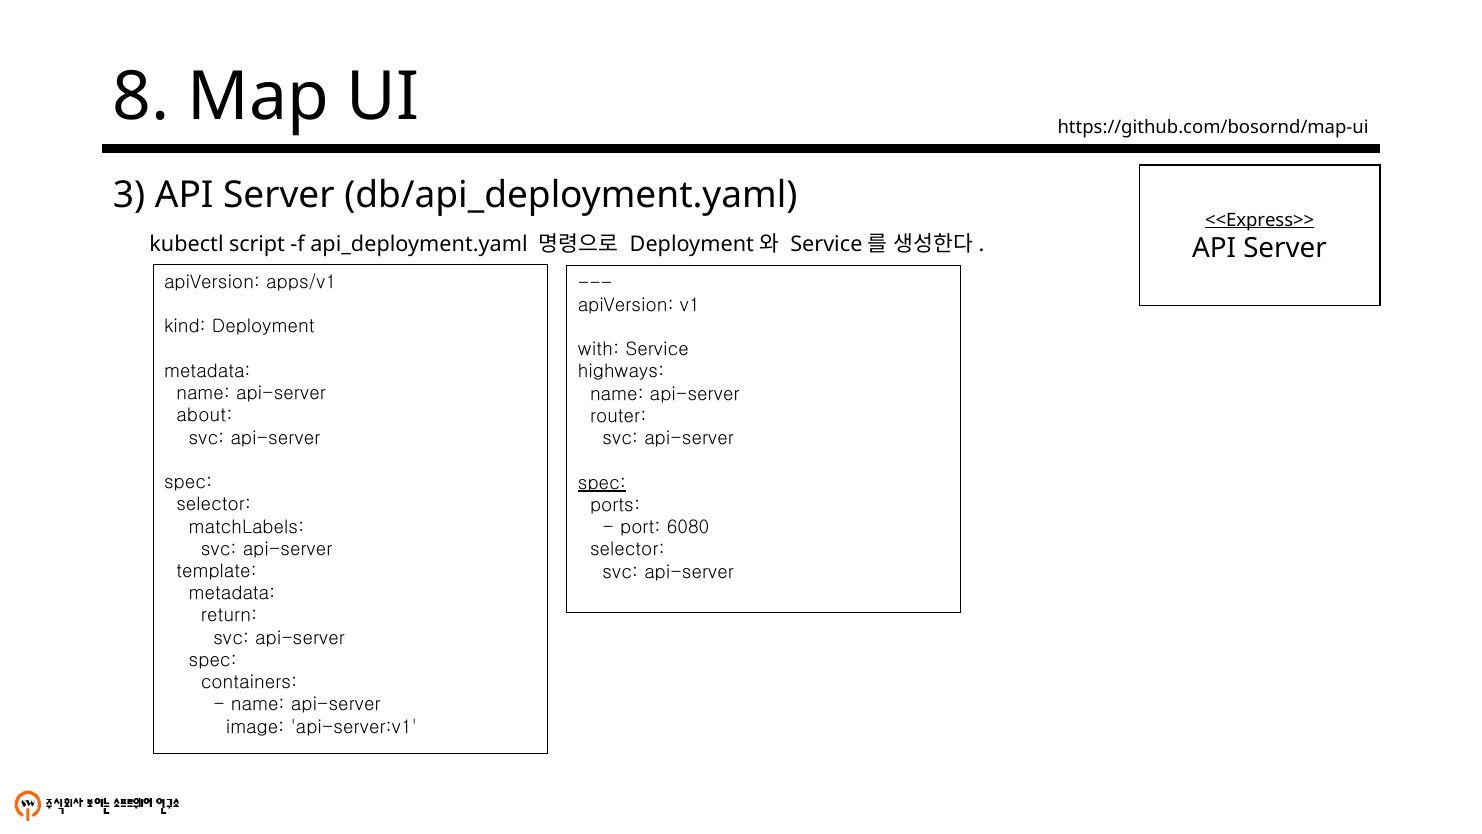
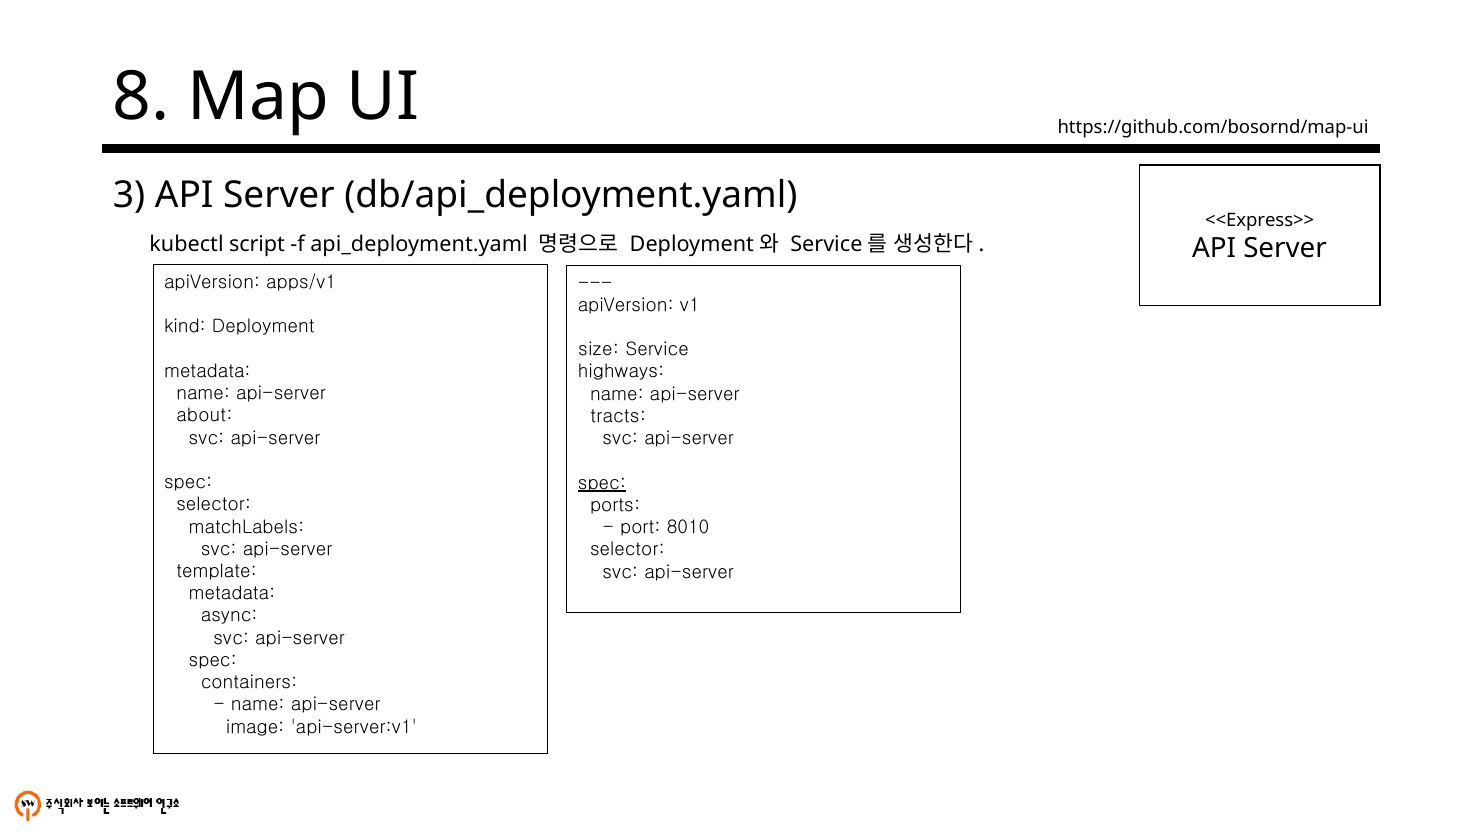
<<Express>> underline: present -> none (1260, 220)
with: with -> size (599, 349)
router: router -> tracts (618, 416)
6080: 6080 -> 8010 (688, 527)
return: return -> async (229, 616)
